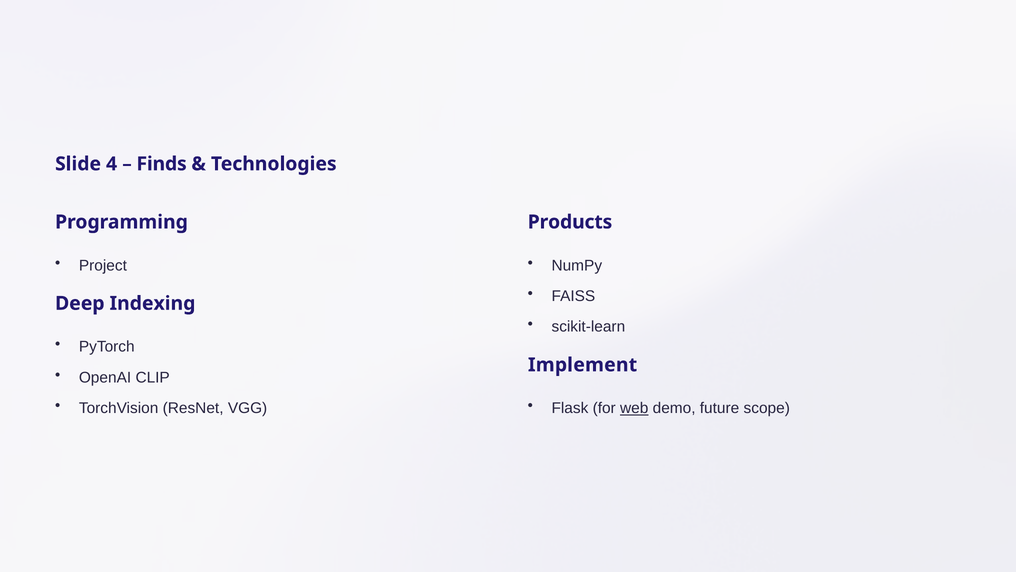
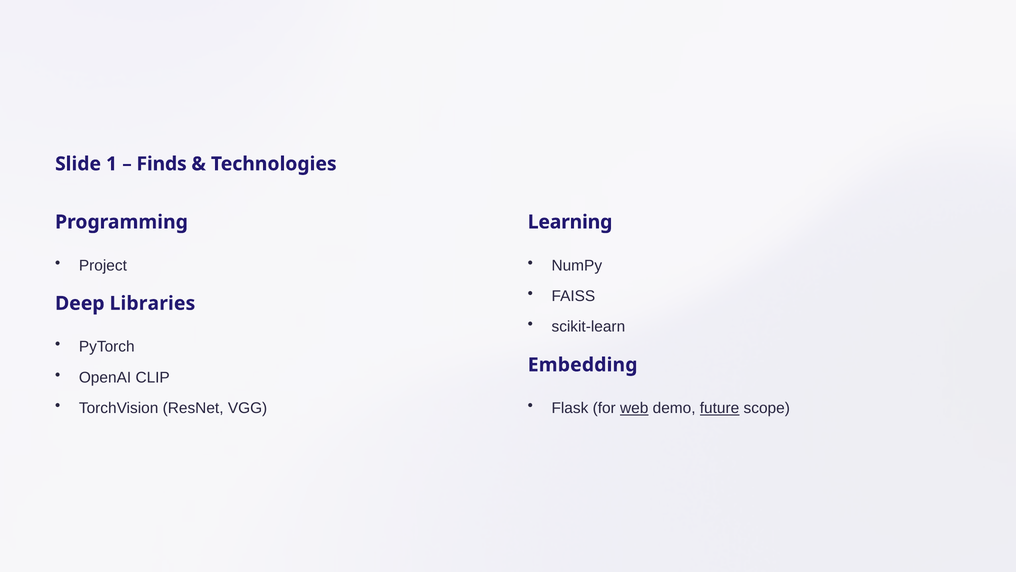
4: 4 -> 1 (112, 164)
Products: Products -> Learning (570, 222)
Indexing: Indexing -> Libraries (152, 303)
Implement: Implement -> Embedding (583, 365)
future underline: none -> present (720, 408)
